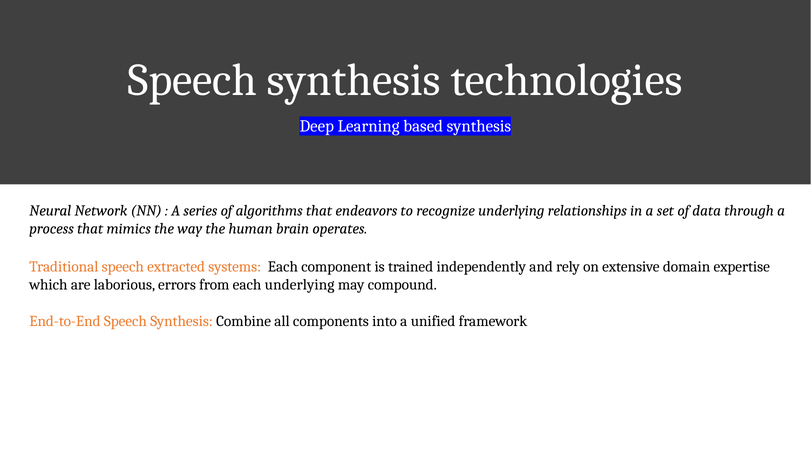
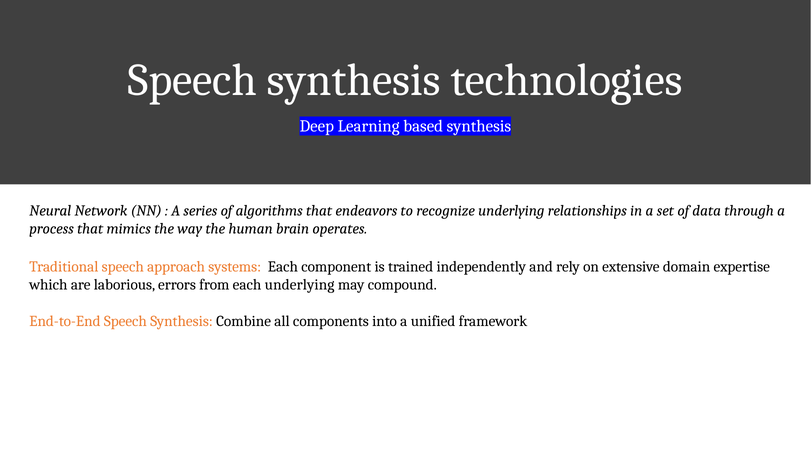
extracted: extracted -> approach (176, 267)
